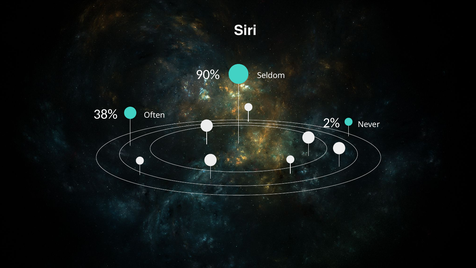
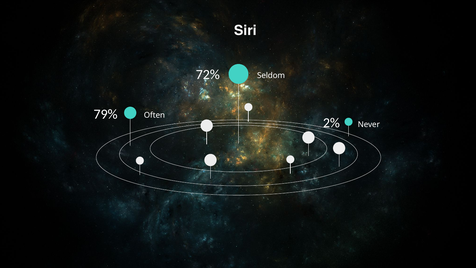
90%: 90% -> 72% (208, 74)
38%: 38% -> 79% (106, 114)
